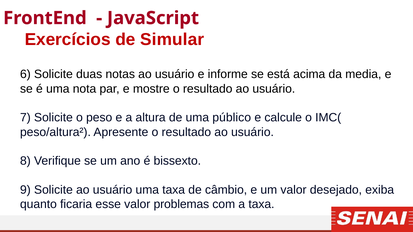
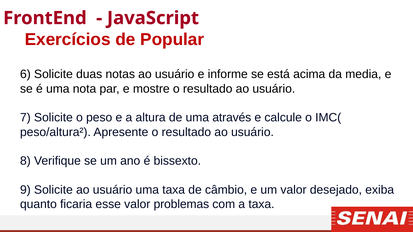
Simular: Simular -> Popular (172, 39)
público: público -> através (232, 118)
